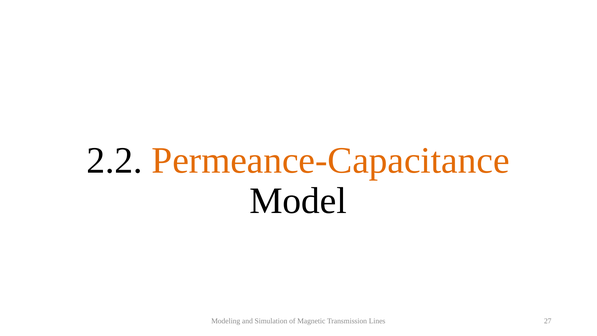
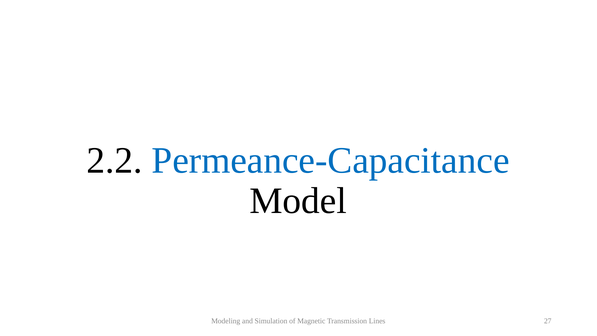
Permeance-Capacitance colour: orange -> blue (331, 160)
